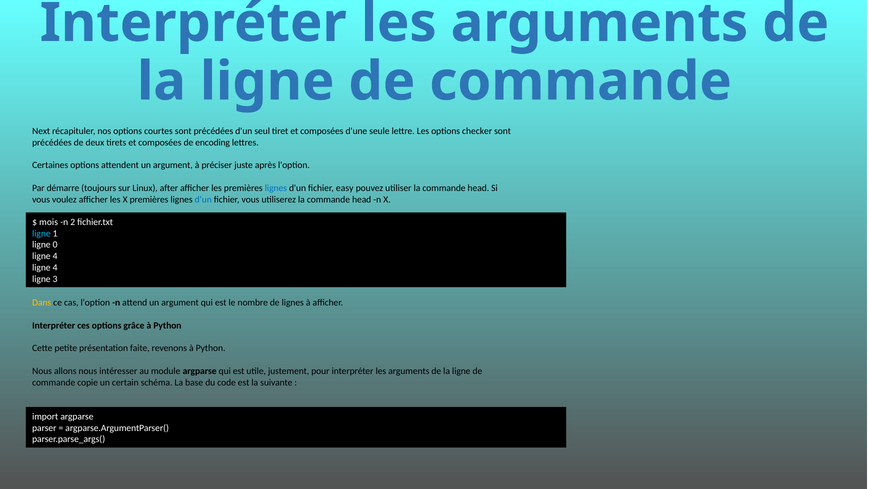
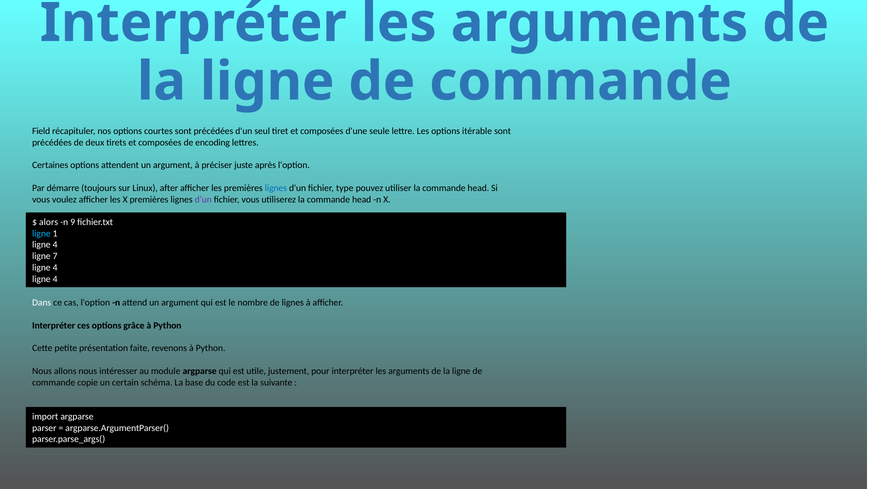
Next: Next -> Field (41, 131)
checker: checker -> itérable (477, 131)
easy: easy -> type (345, 188)
d'un colour: blue -> purple (203, 199)
mois: mois -> alors (49, 222)
2: 2 -> 9 (73, 222)
0: 0 -> 4 (55, 245)
4: 4 -> 7 (55, 256)
3: 3 -> 4 (55, 279)
Dans colour: yellow -> white (42, 303)
